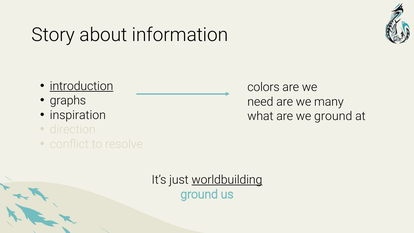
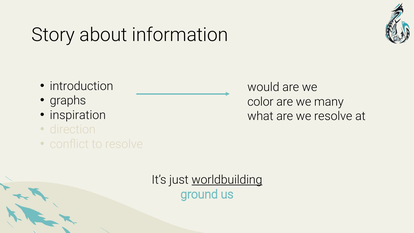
introduction underline: present -> none (82, 86)
colors: colors -> would (263, 87)
need: need -> color (260, 102)
we ground: ground -> resolve (333, 116)
